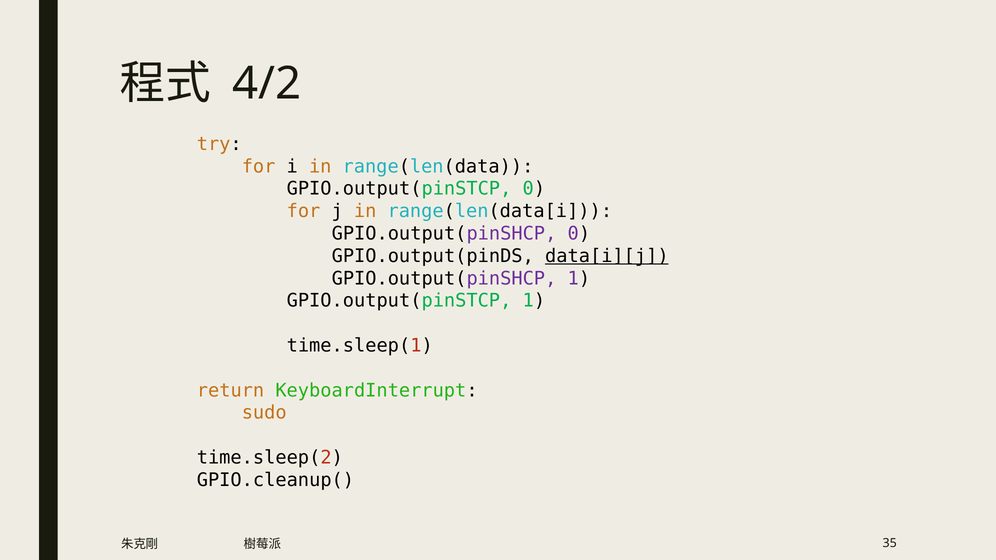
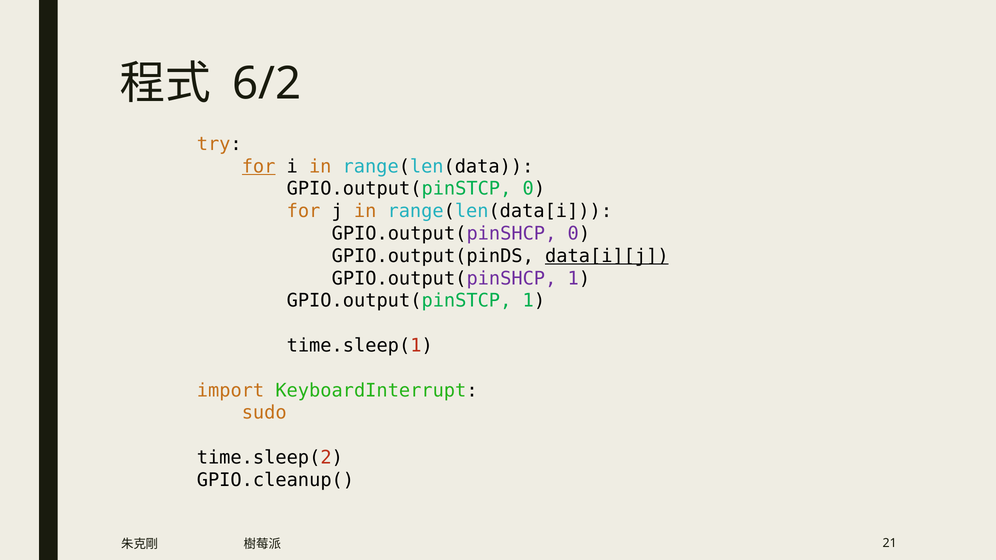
4/2: 4/2 -> 6/2 (267, 84)
for underline: none -> present (259, 166)
return: return -> import (231, 391)
35: 35 -> 21 (890, 544)
